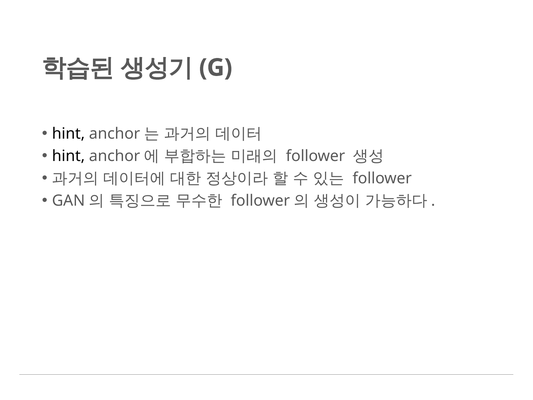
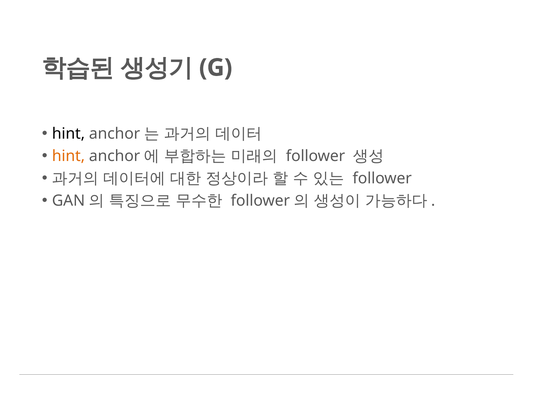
hint colour: black -> orange (68, 156)
